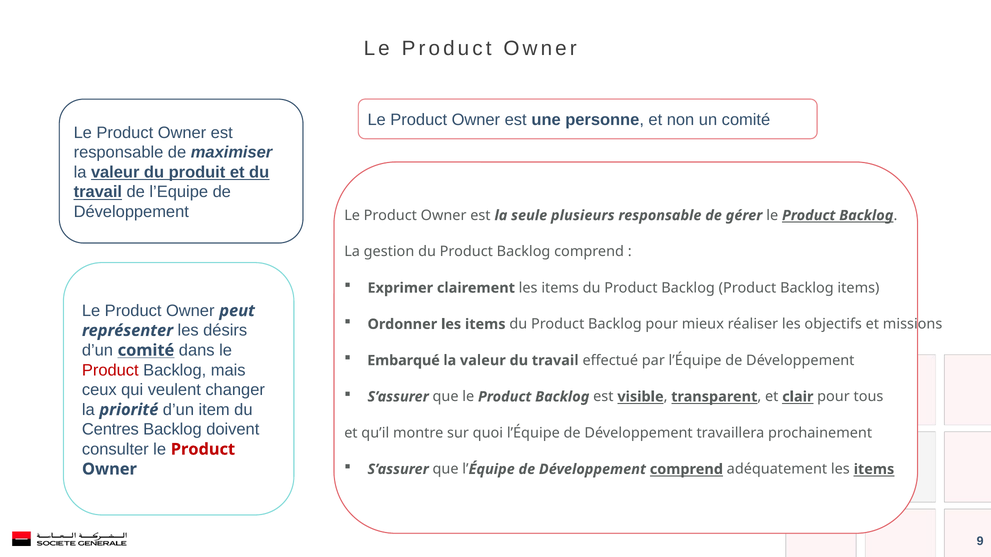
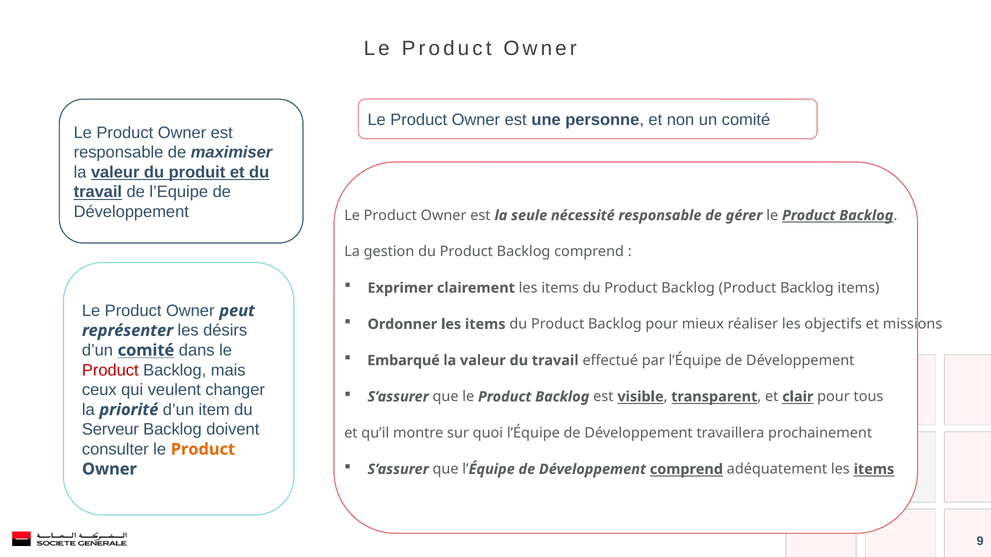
plusieurs: plusieurs -> nécessité (583, 216)
Centres: Centres -> Serveur (110, 430)
Product colour: red -> orange (203, 450)
